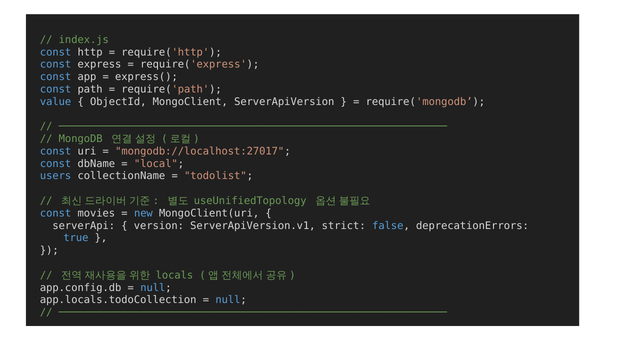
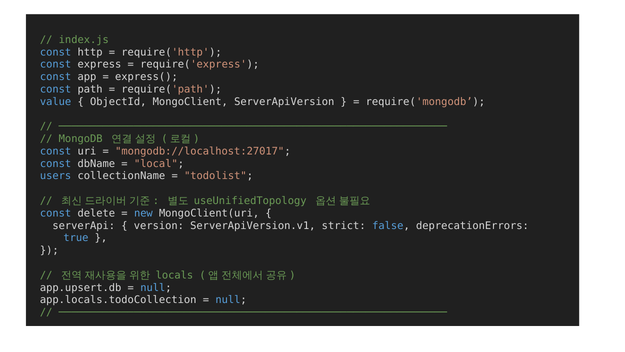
movies: movies -> delete (96, 213)
app.config.db: app.config.db -> app.upsert.db (81, 287)
